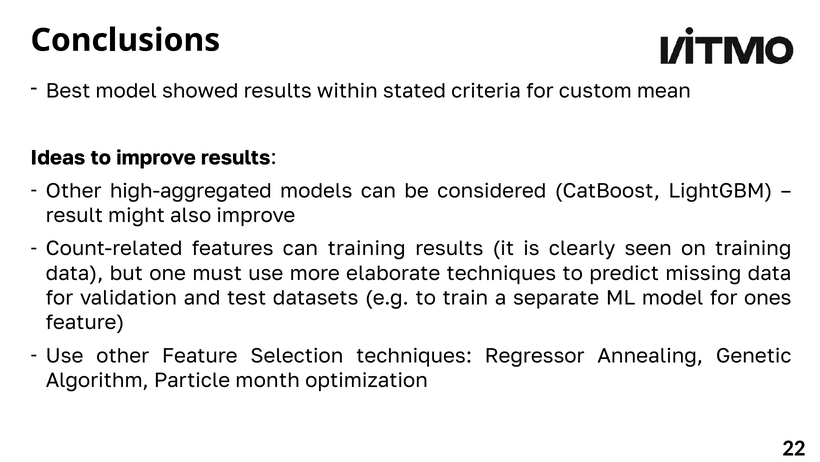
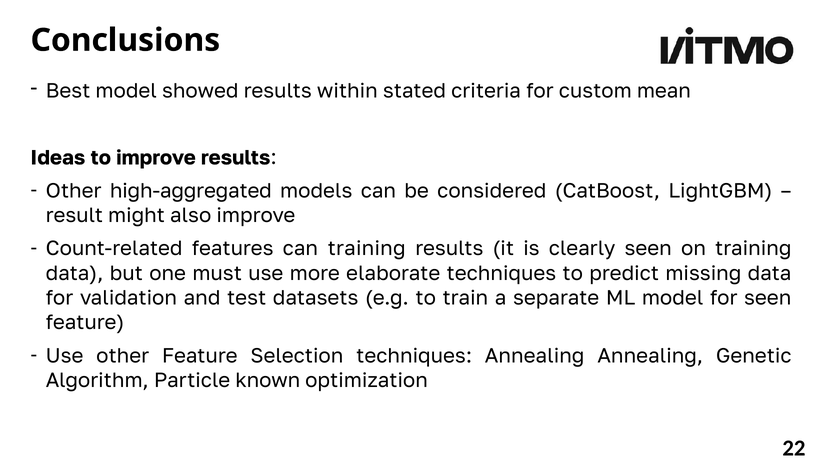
for ones: ones -> seen (768, 297)
techniques Regressor: Regressor -> Annealing (535, 355)
month: month -> known (268, 380)
